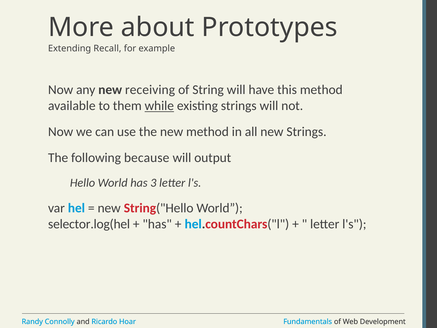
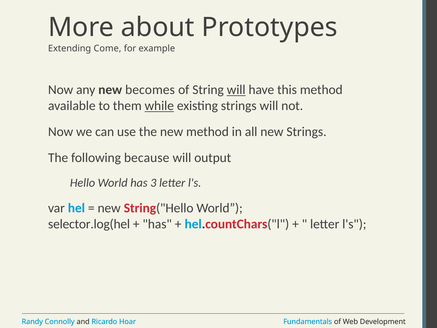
Recall: Recall -> Come (107, 48)
receiving: receiving -> becomes (150, 90)
will underline: none -> present (236, 90)
